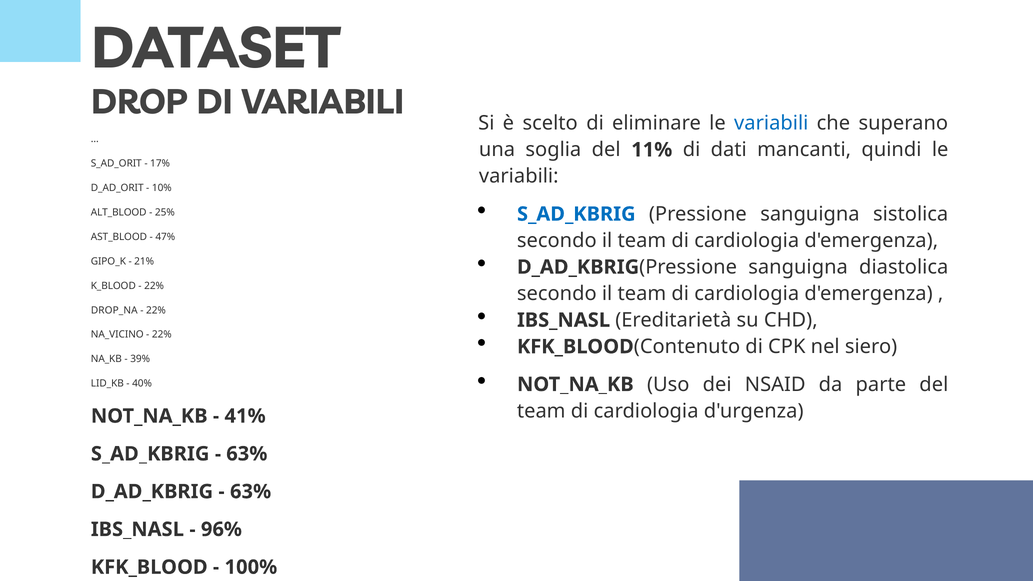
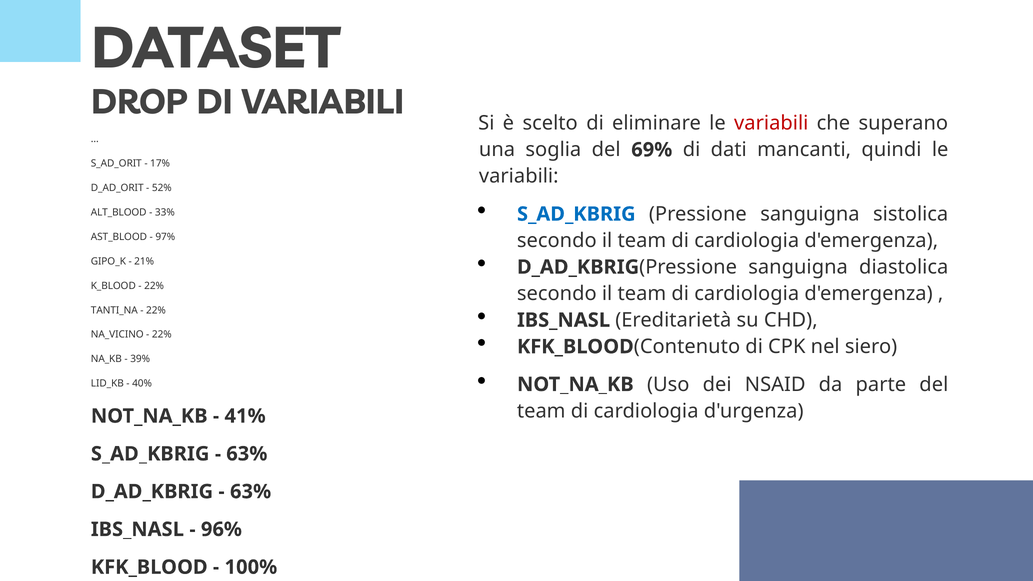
variabili colour: blue -> red (771, 123)
11%: 11% -> 69% (652, 150)
10%: 10% -> 52% (162, 188)
25%: 25% -> 33% (165, 212)
47%: 47% -> 97% (165, 237)
DROP_NA: DROP_NA -> TANTI_NA (114, 310)
